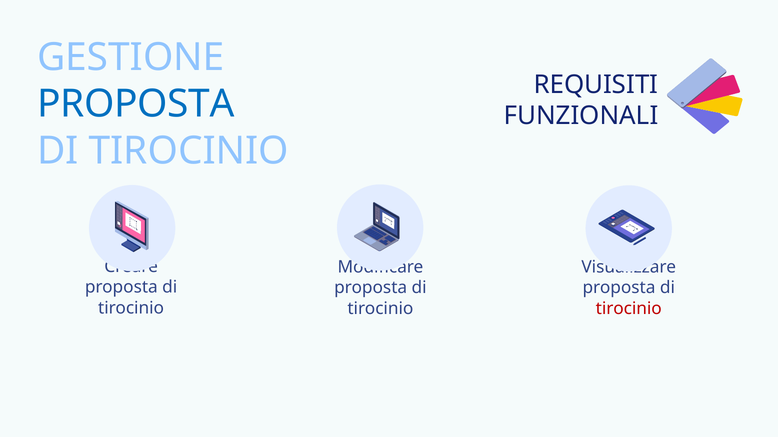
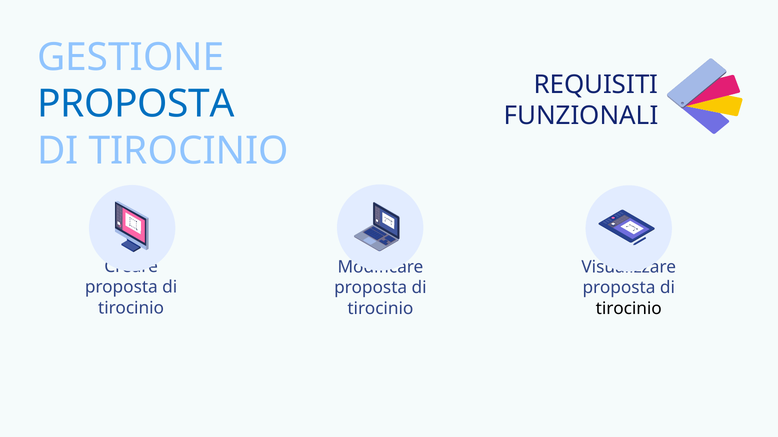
tirocinio colour: red -> black (629, 309)
